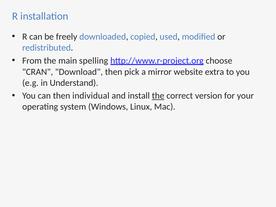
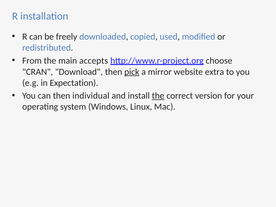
spelling: spelling -> accepts (94, 61)
pick underline: none -> present (132, 72)
Understand: Understand -> Expectation (74, 83)
